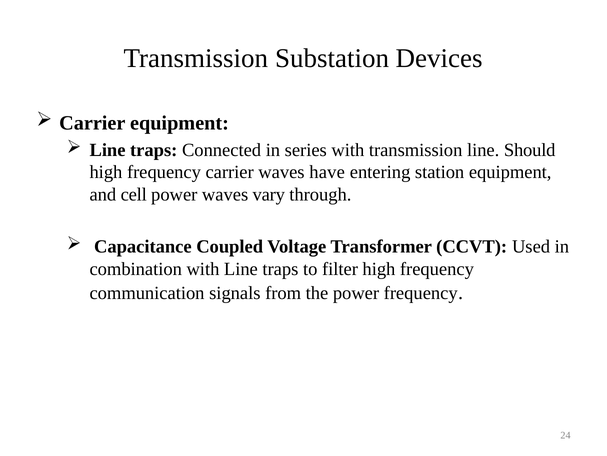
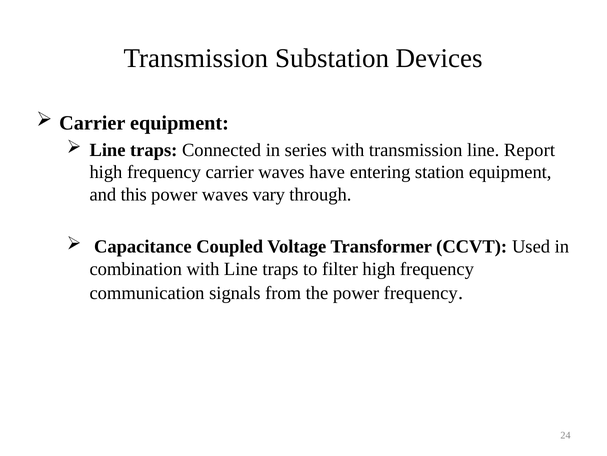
Should: Should -> Report (530, 150)
cell: cell -> this (134, 194)
